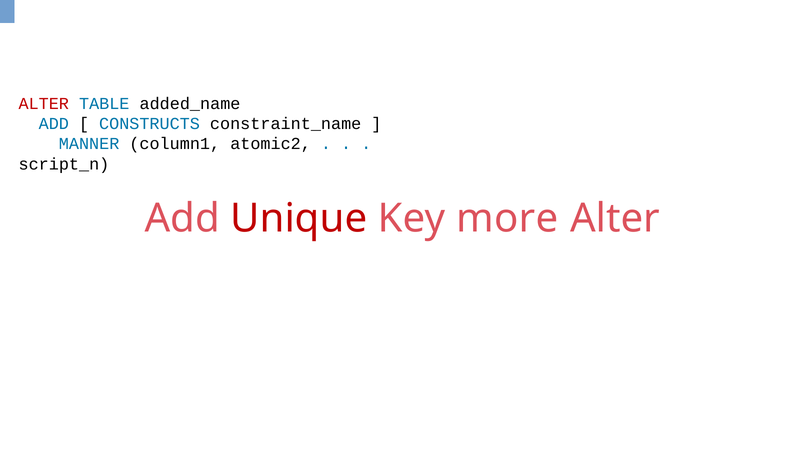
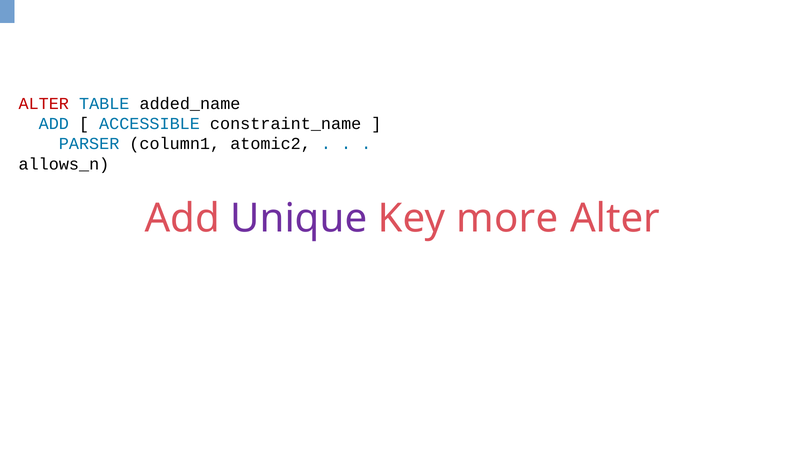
CONSTRUCTS: CONSTRUCTS -> ACCESSIBLE (149, 124)
MANNER: MANNER -> PARSER (89, 144)
script_n: script_n -> allows_n (64, 164)
Unique colour: red -> purple (299, 218)
